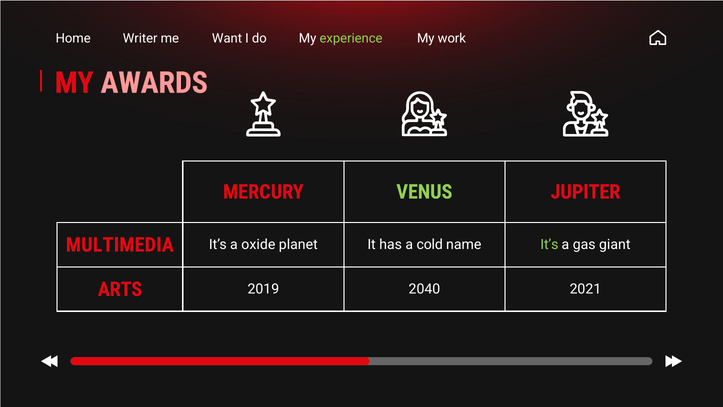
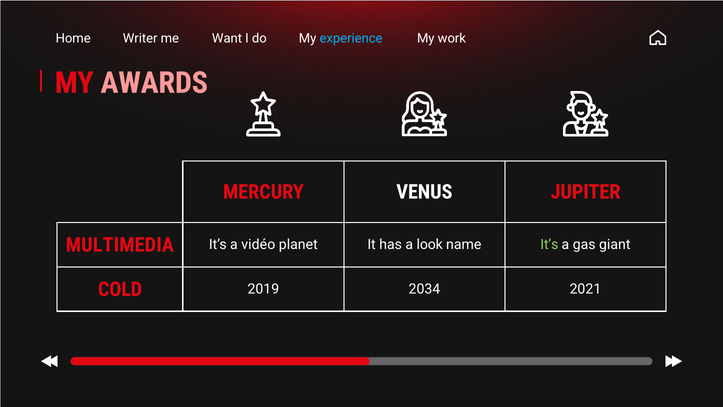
experience colour: light green -> light blue (351, 38)
VENUS colour: light green -> white (424, 192)
oxide: oxide -> vidéo (258, 245)
cold: cold -> look (430, 245)
ARTS: ARTS -> COLD (120, 289)
2040: 2040 -> 2034 (424, 289)
